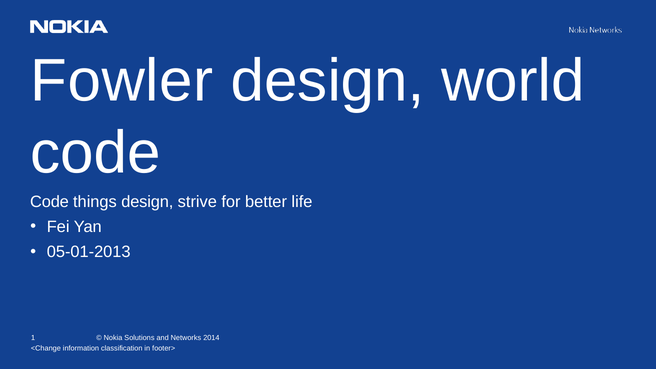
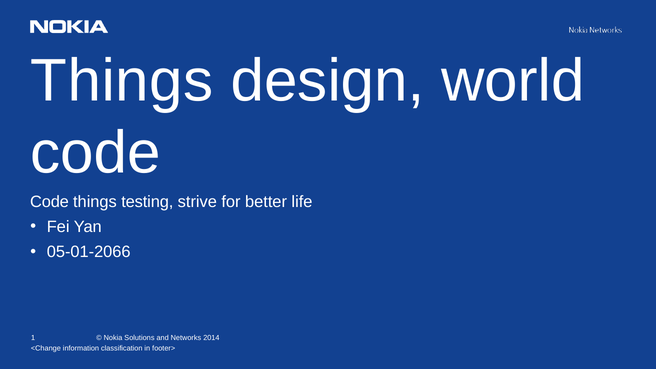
Fowler: Fowler -> Things (122, 81)
things design: design -> testing (147, 202)
05-01-2013: 05-01-2013 -> 05-01-2066 (89, 252)
